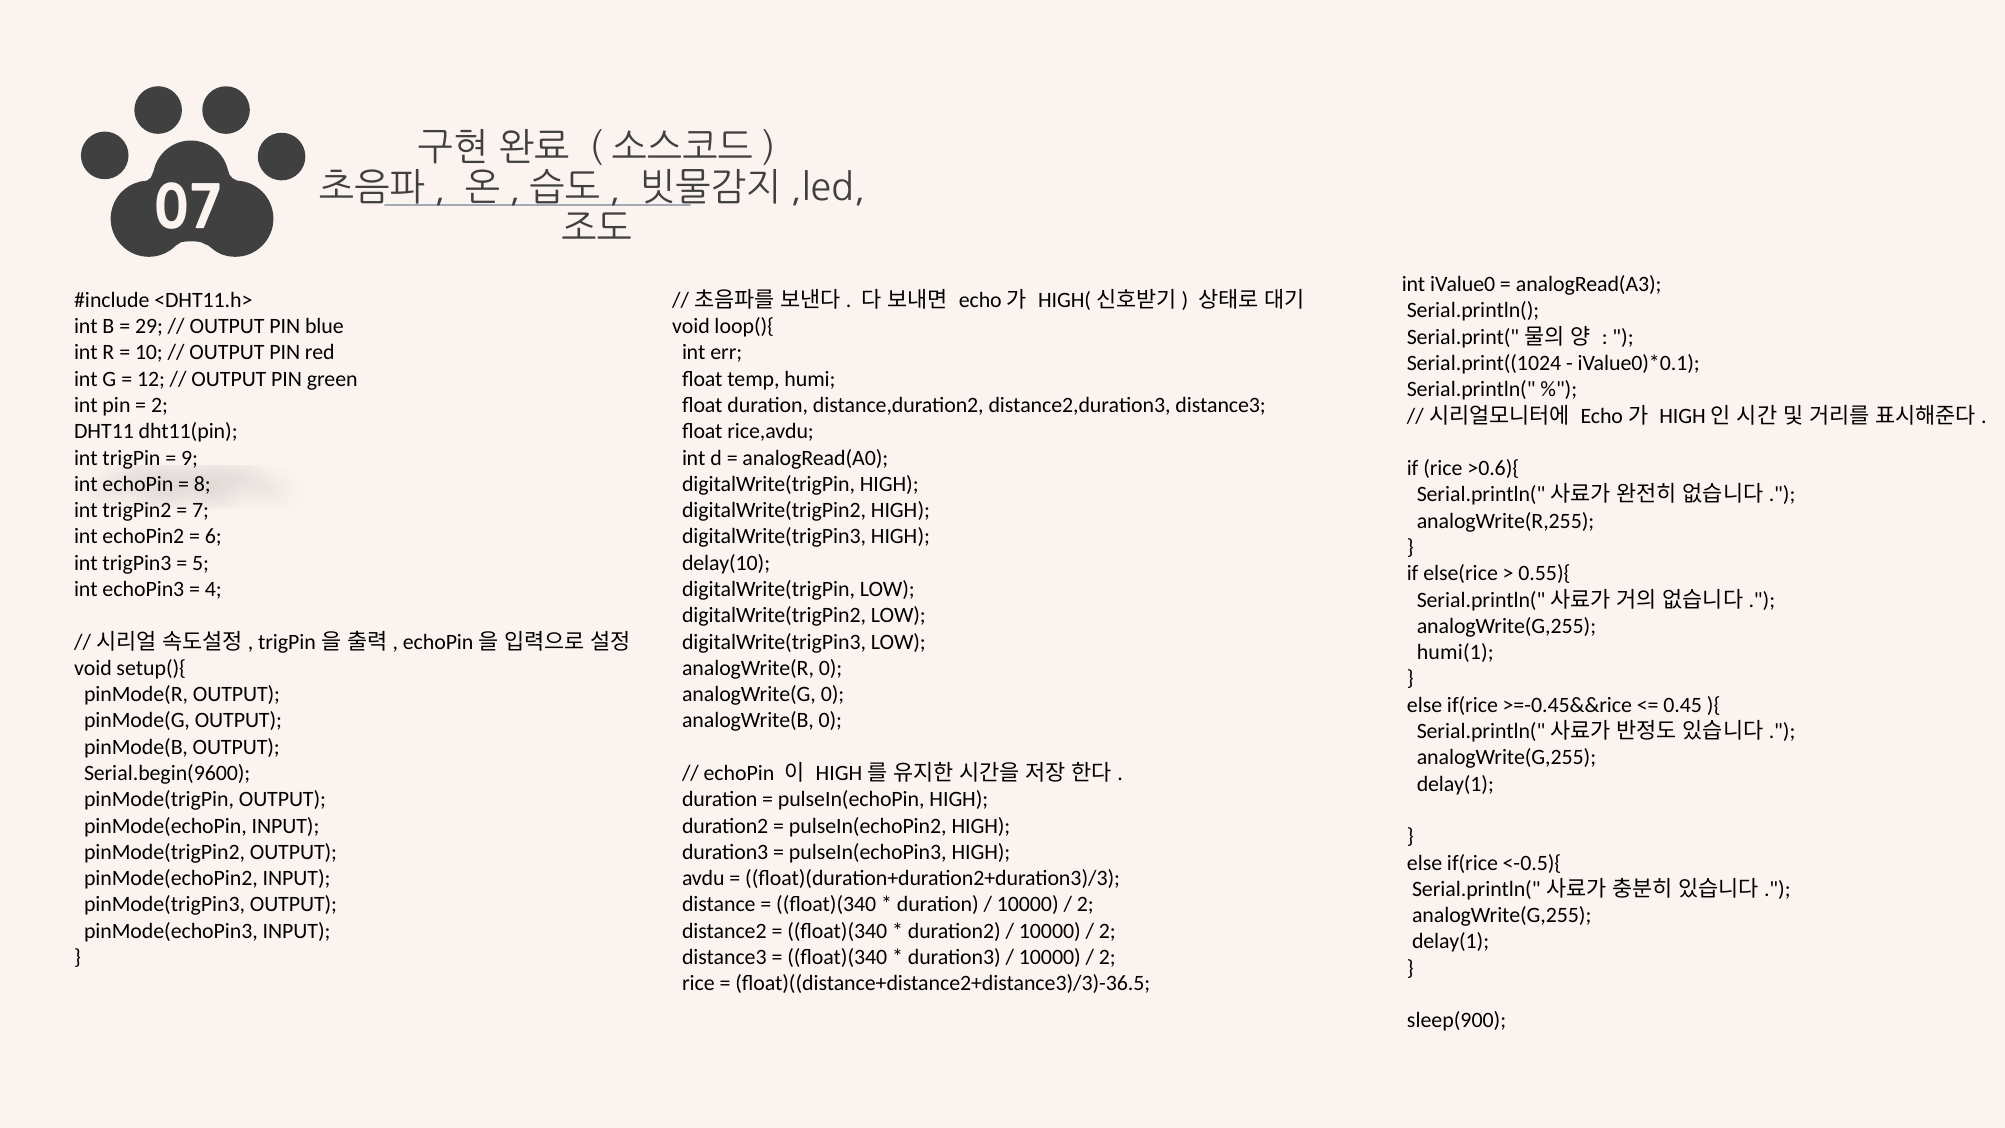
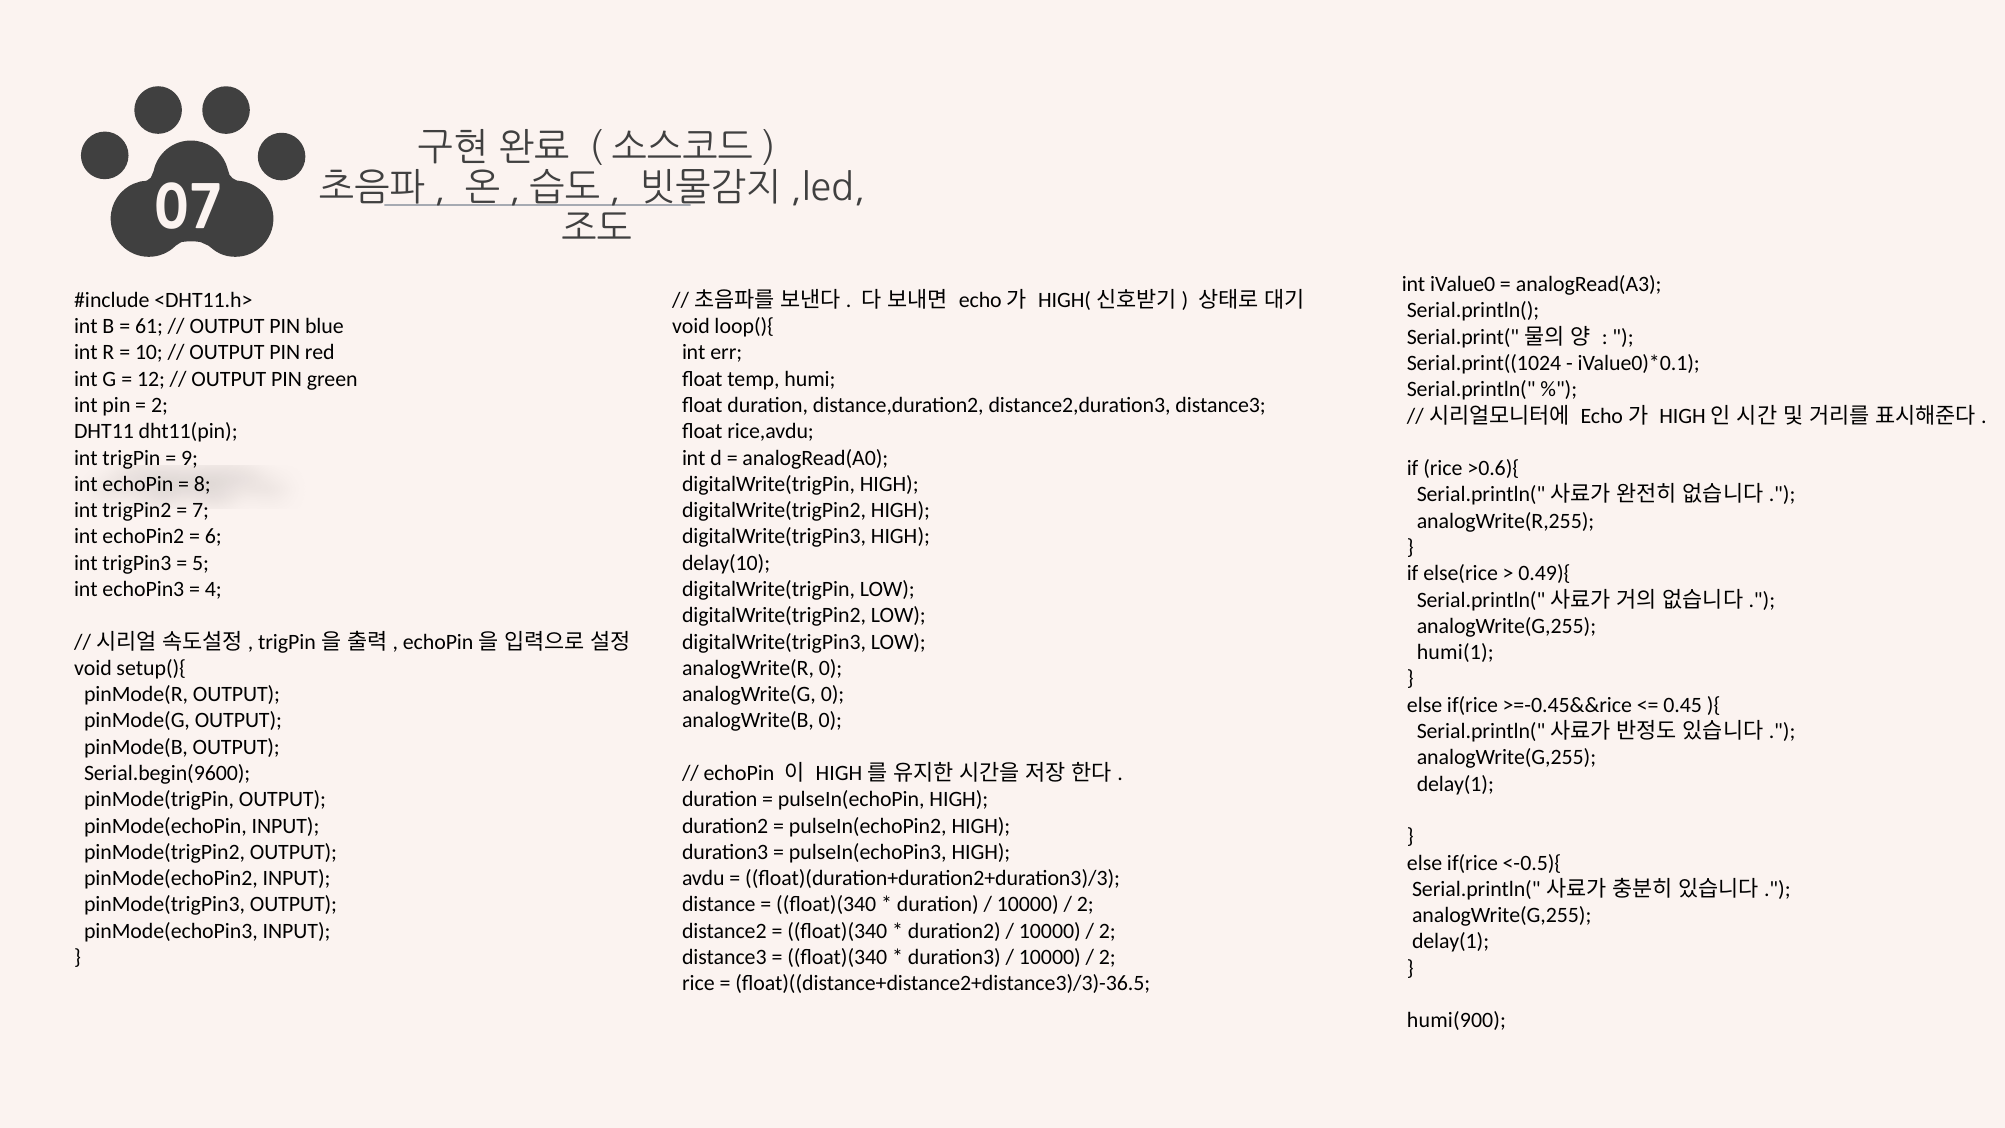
29: 29 -> 61 (149, 326)
0.55){: 0.55){ -> 0.49){ (1544, 573)
sleep(900: sleep(900 -> humi(900 (1457, 1020)
